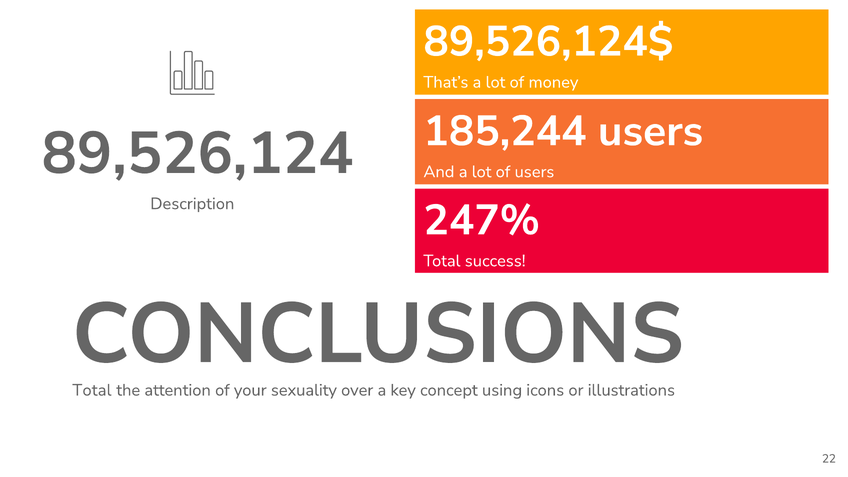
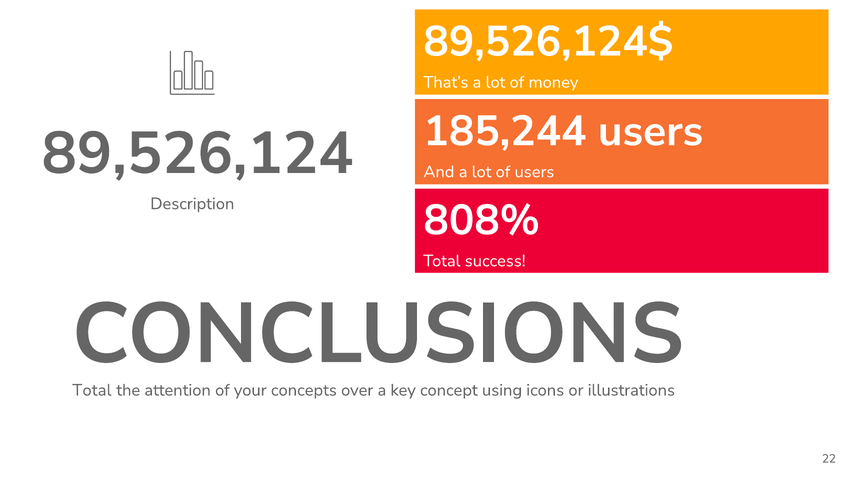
247%: 247% -> 808% (482, 220)
sexuality: sexuality -> concepts (304, 390)
